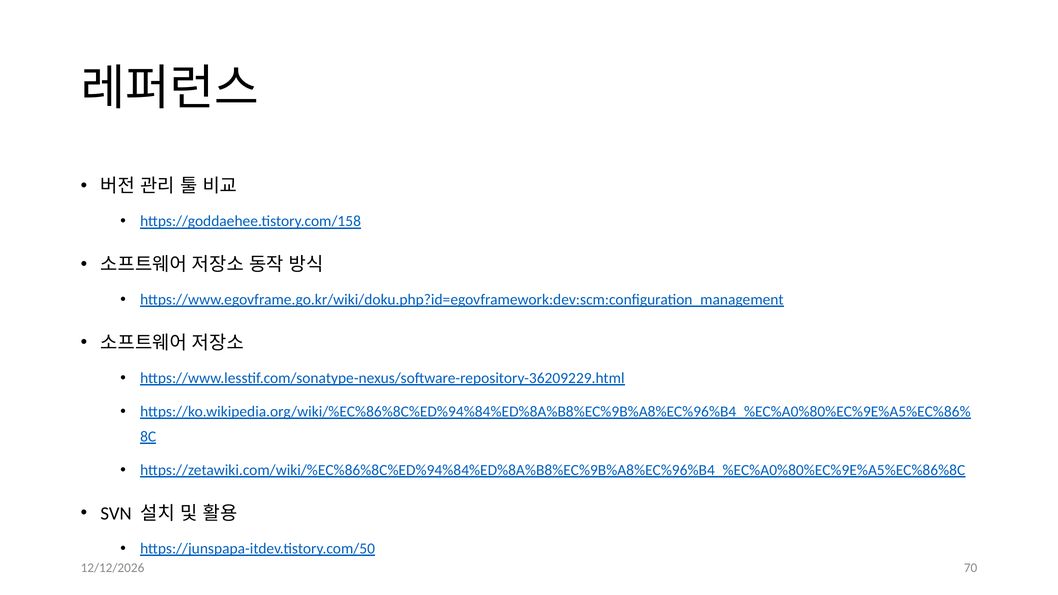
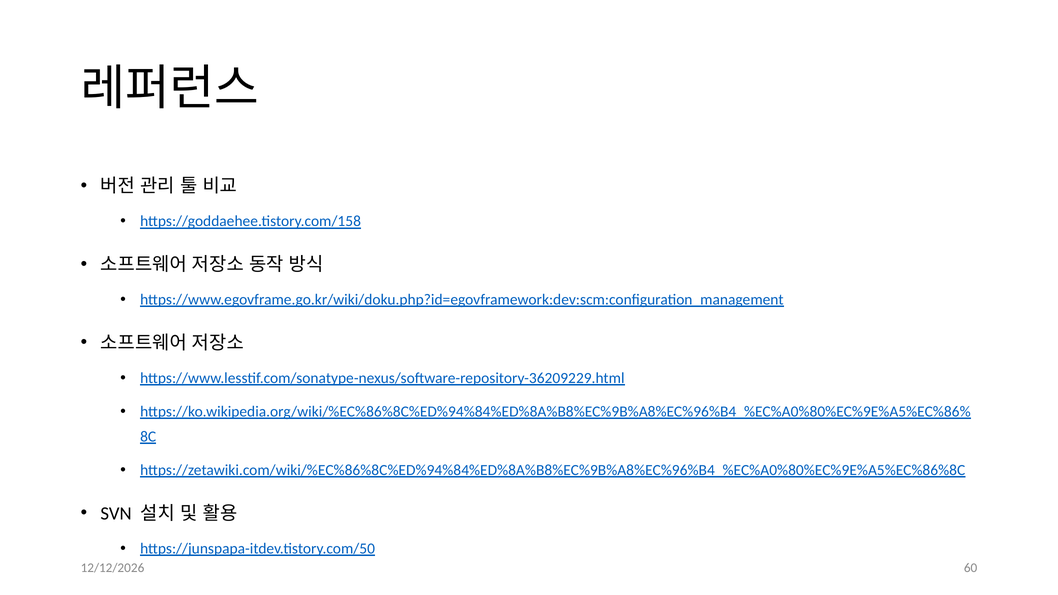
70: 70 -> 60 (971, 568)
